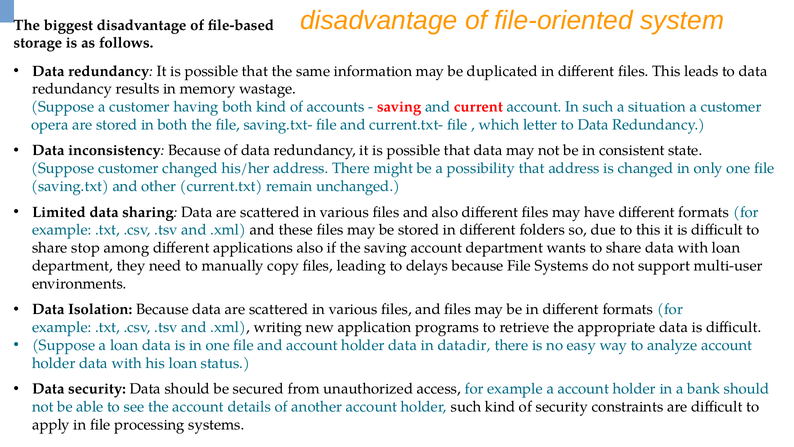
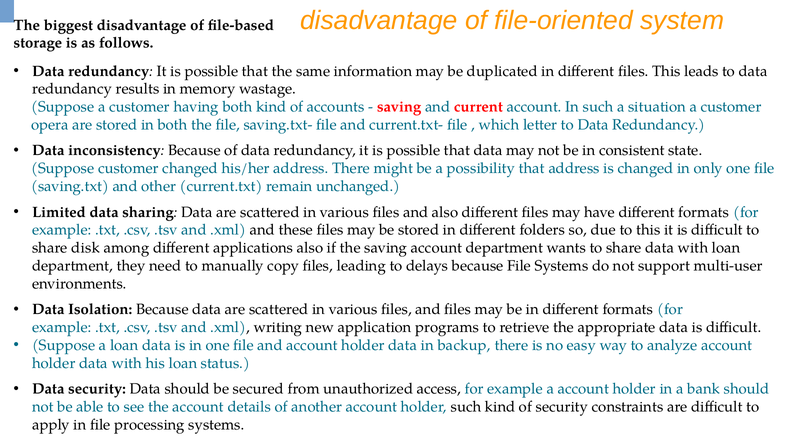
stop: stop -> disk (86, 248)
datadir: datadir -> backup (464, 345)
